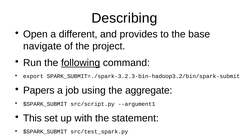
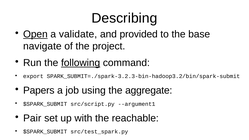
Open underline: none -> present (35, 34)
different: different -> validate (78, 34)
provides: provides -> provided (139, 34)
This: This -> Pair (32, 118)
statement: statement -> reachable (135, 118)
